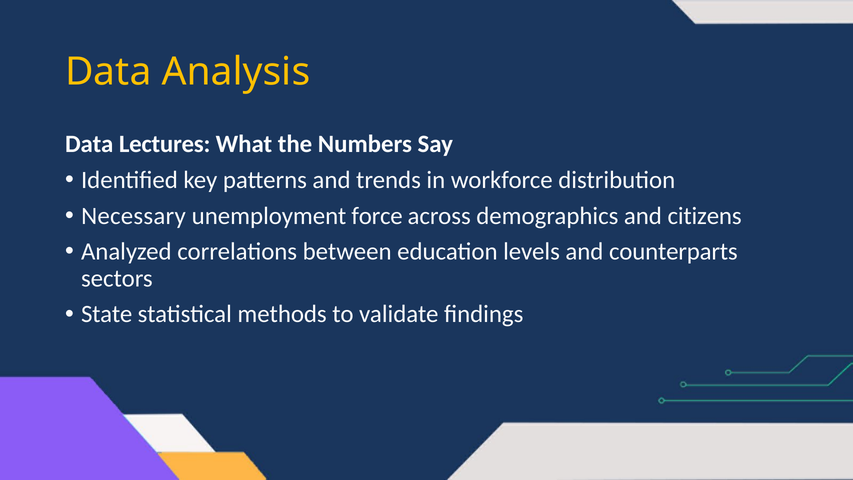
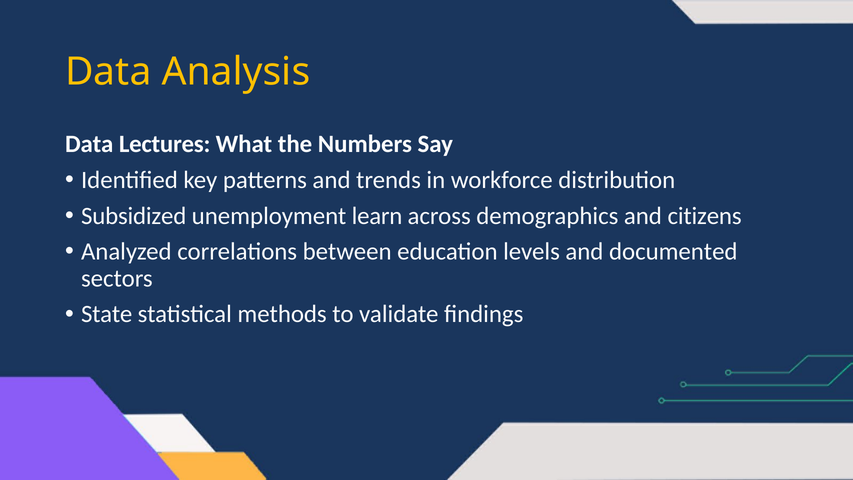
Necessary: Necessary -> Subsidized (134, 216)
force: force -> learn (377, 216)
counterparts: counterparts -> documented (673, 252)
